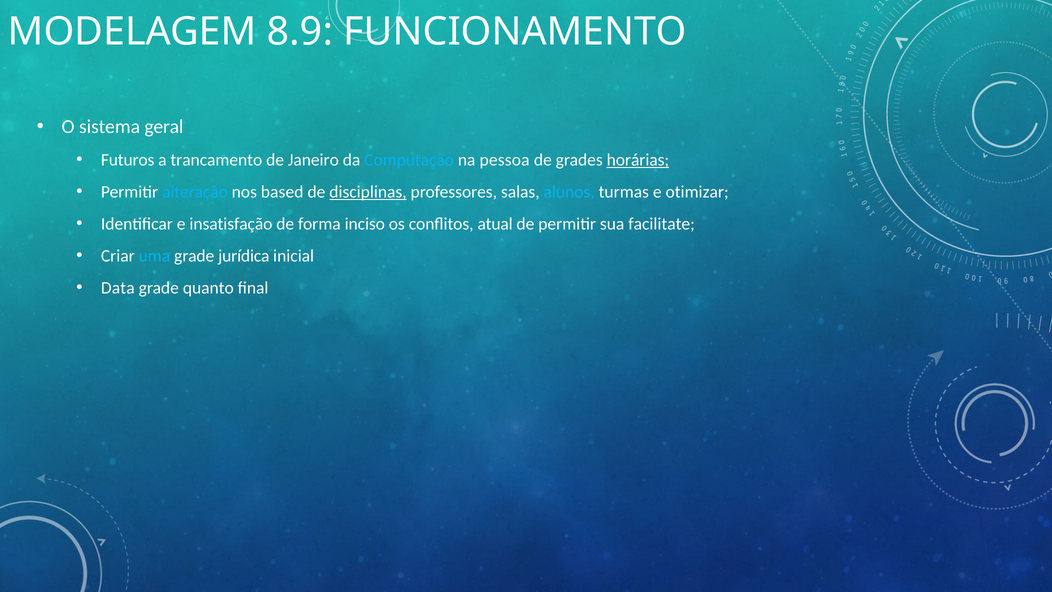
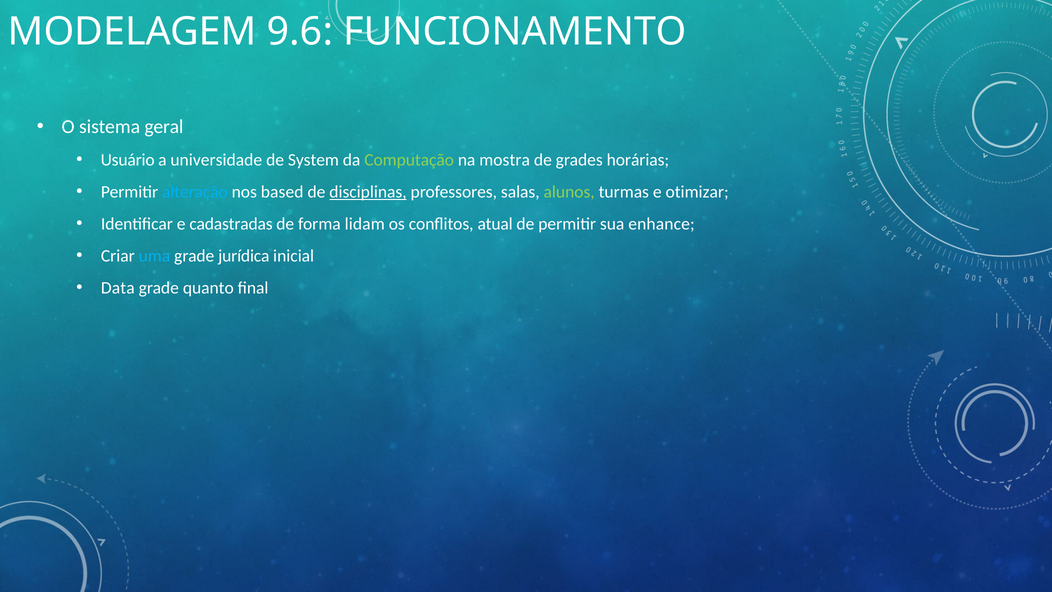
8.9: 8.9 -> 9.6 (300, 32)
Futuros: Futuros -> Usuário (128, 160)
trancamento: trancamento -> universidade (216, 160)
Janeiro: Janeiro -> System (313, 160)
Computação colour: light blue -> light green (409, 160)
pessoa: pessoa -> mostra (505, 160)
horárias underline: present -> none (638, 160)
alunos colour: light blue -> light green (569, 192)
insatisfação: insatisfação -> cadastradas (231, 224)
inciso: inciso -> lidam (365, 224)
facilitate: facilitate -> enhance (662, 224)
